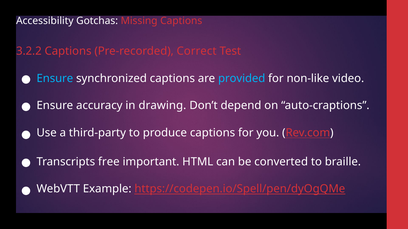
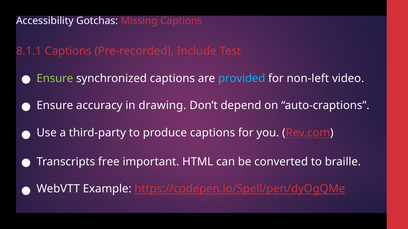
3.2.2: 3.2.2 -> 8.1.1 (29, 51)
Correct: Correct -> Include (197, 51)
Ensure colour: light blue -> light green (55, 79)
non-like: non-like -> non-left (308, 79)
